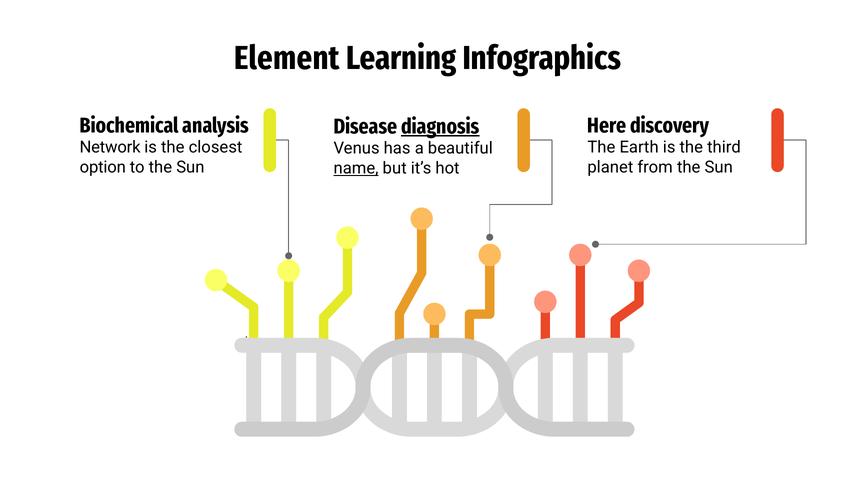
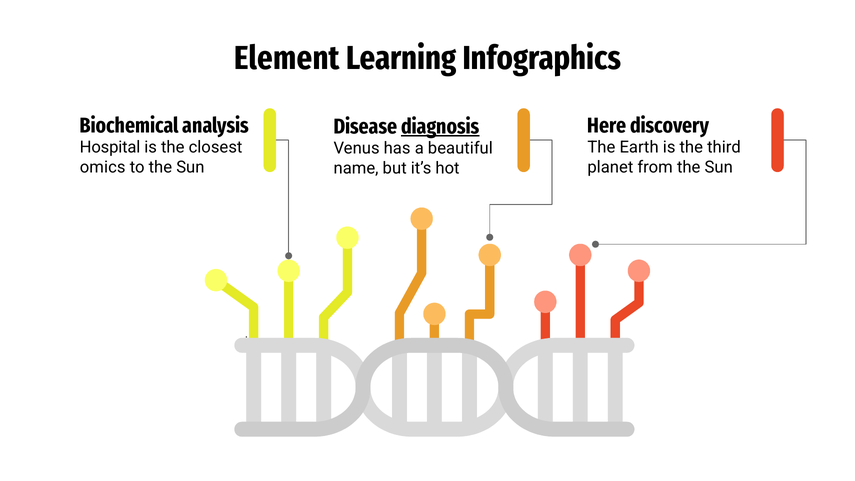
Network: Network -> Hospital (110, 147)
option: option -> omics (103, 167)
name underline: present -> none (356, 168)
